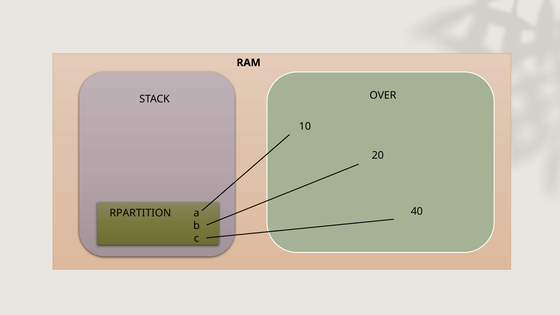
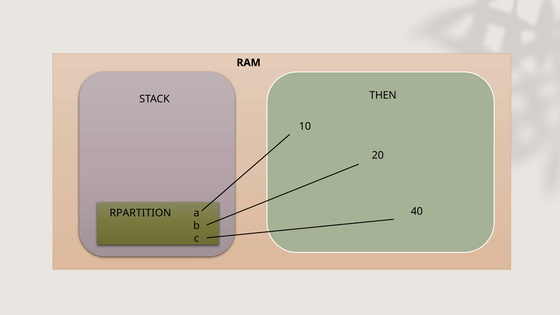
OVER: OVER -> THEN (383, 95)
